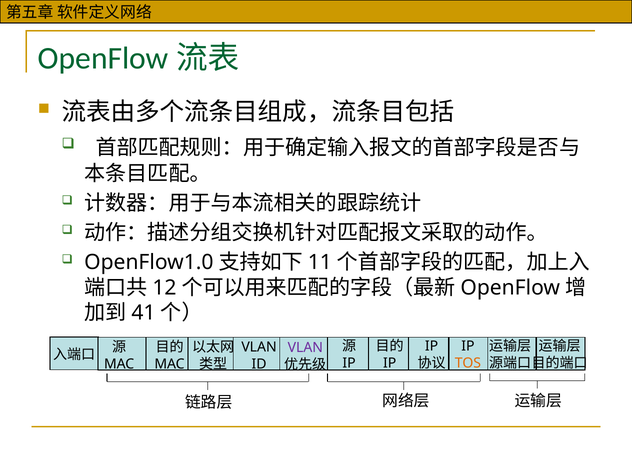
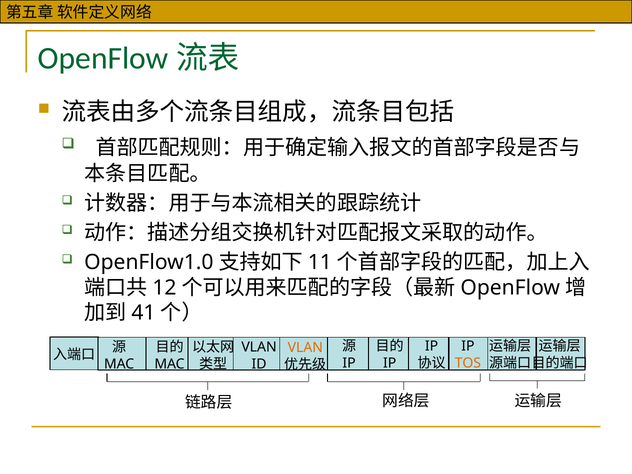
VLAN colour: purple -> orange (305, 348)
